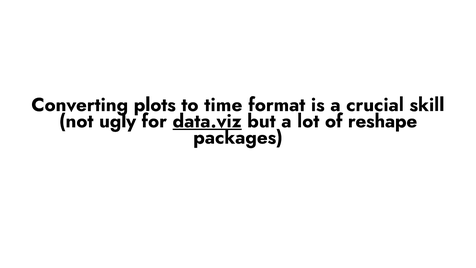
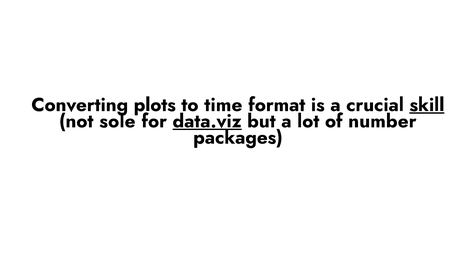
skill underline: none -> present (427, 105)
ugly: ugly -> sole (117, 121)
reshape: reshape -> number (382, 121)
